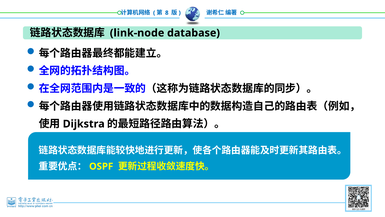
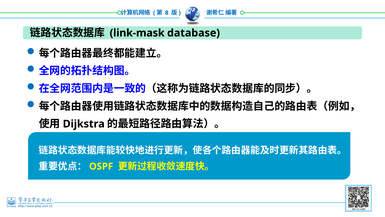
link-node: link-node -> link-mask (137, 33)
